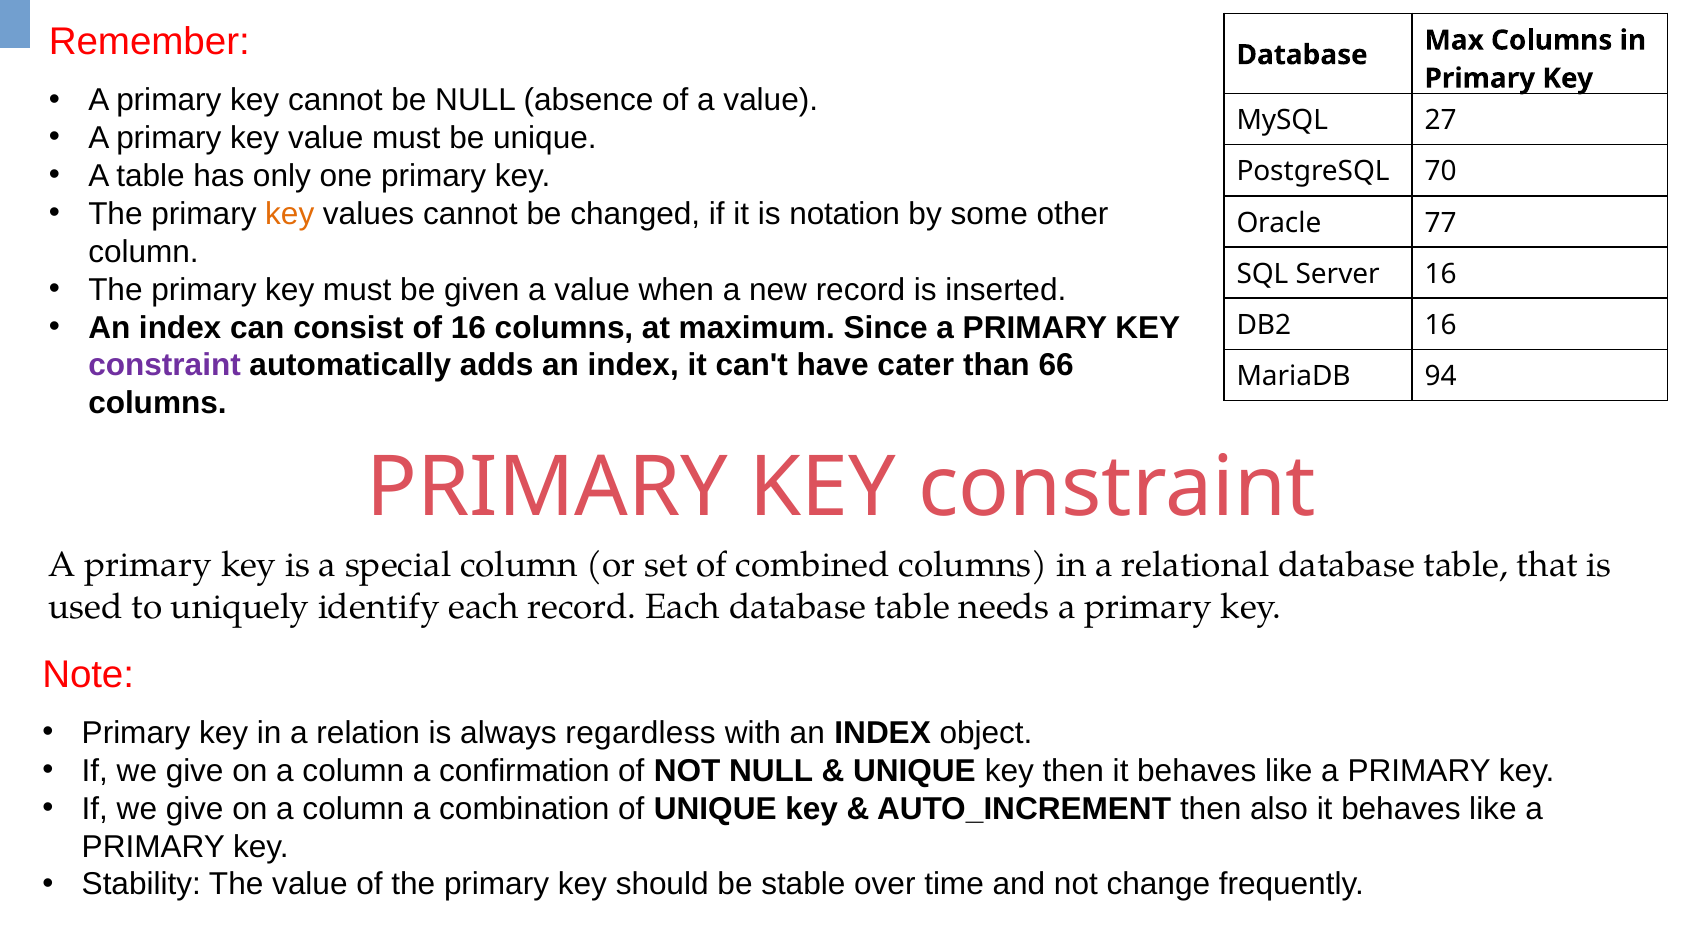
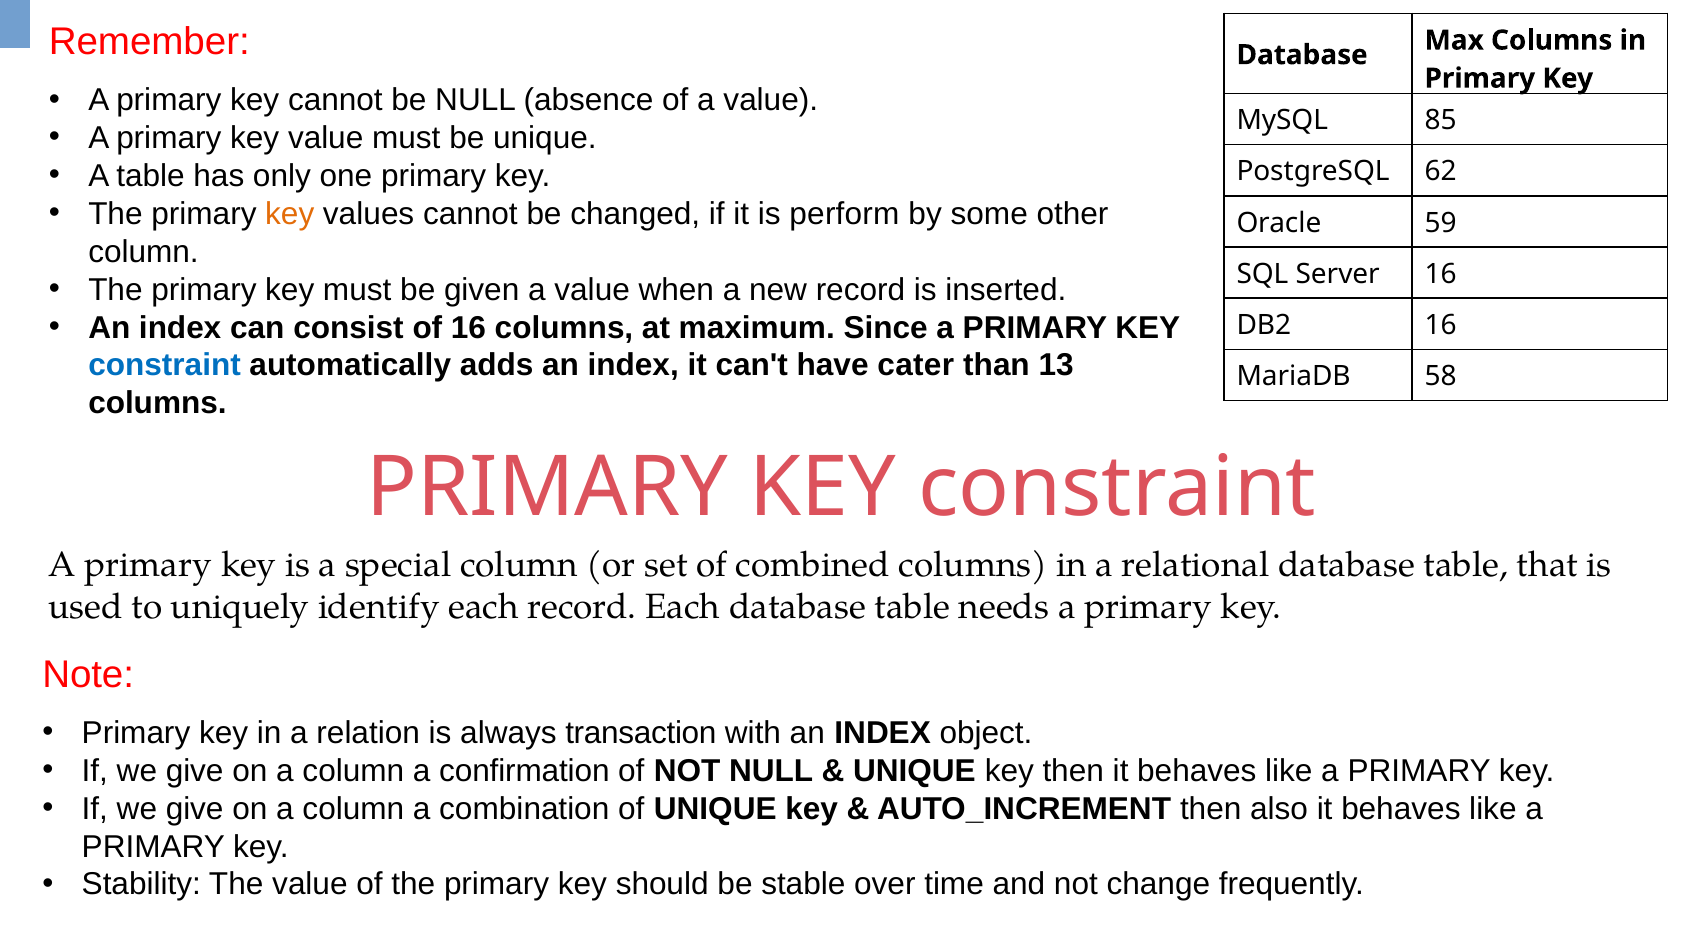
27: 27 -> 85 (1441, 120)
70: 70 -> 62 (1441, 172)
notation: notation -> perform (844, 214)
77: 77 -> 59 (1441, 223)
constraint colour: purple -> blue (165, 366)
66: 66 -> 13 (1056, 366)
94: 94 -> 58 (1441, 376)
regardless: regardless -> transaction (641, 733)
